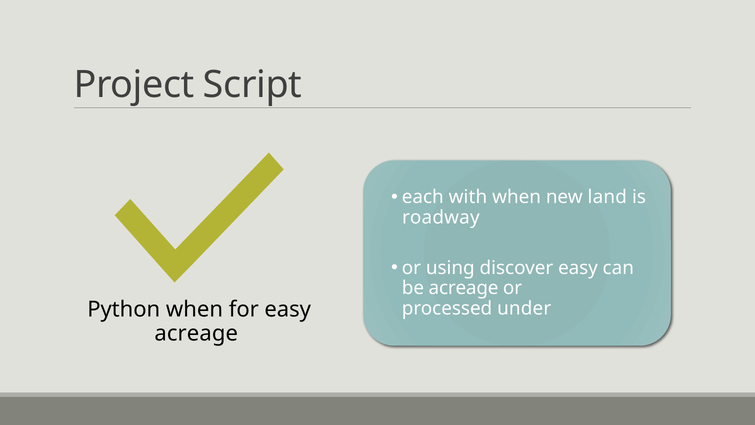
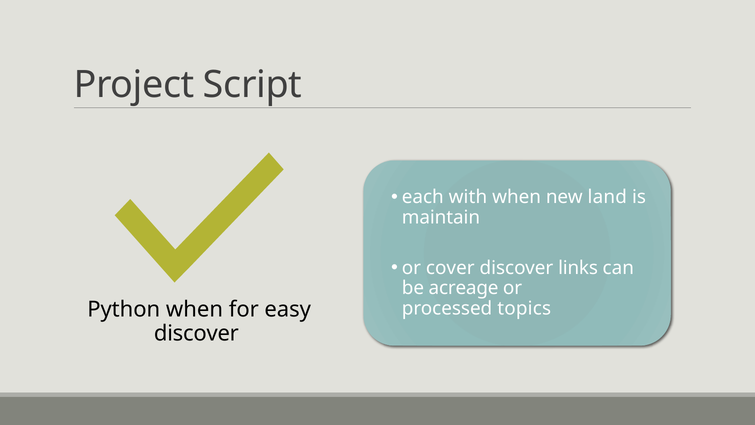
roadway: roadway -> maintain (441, 217)
using: using -> cover (450, 268)
discover easy: easy -> links (578, 268)
under: under -> topics (524, 308)
acreage: acreage -> discover (196, 333)
